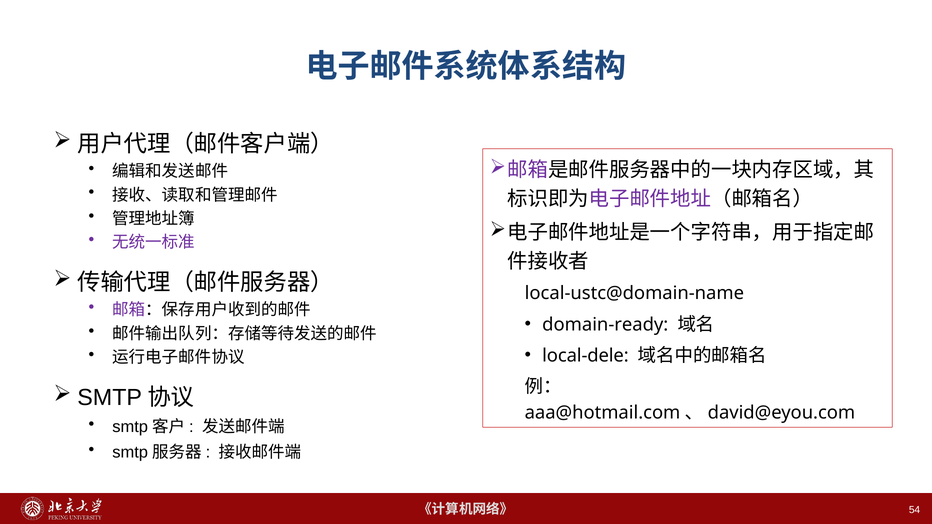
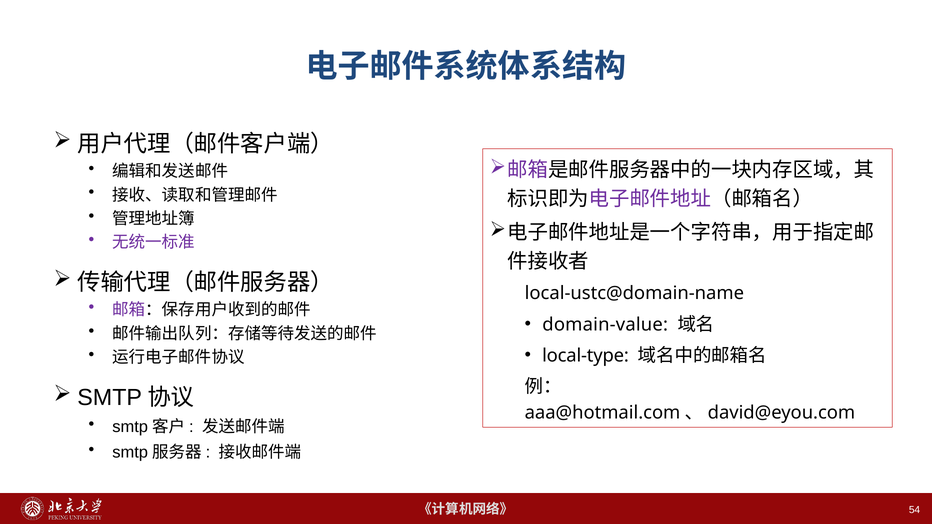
domain-ready: domain-ready -> domain-value (605, 325)
local-dele: local-dele -> local-type (585, 356)
